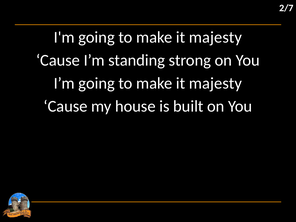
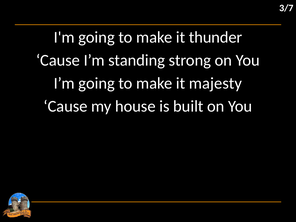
2/7: 2/7 -> 3/7 (286, 8)
majesty: majesty -> thunder (216, 37)
